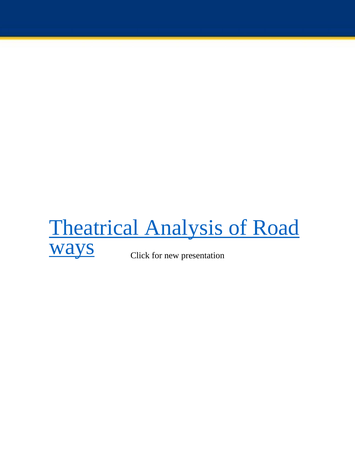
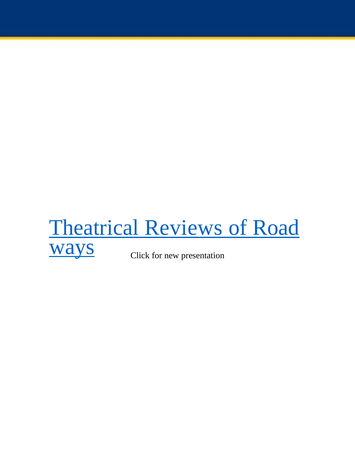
Analysis: Analysis -> Reviews (184, 228)
